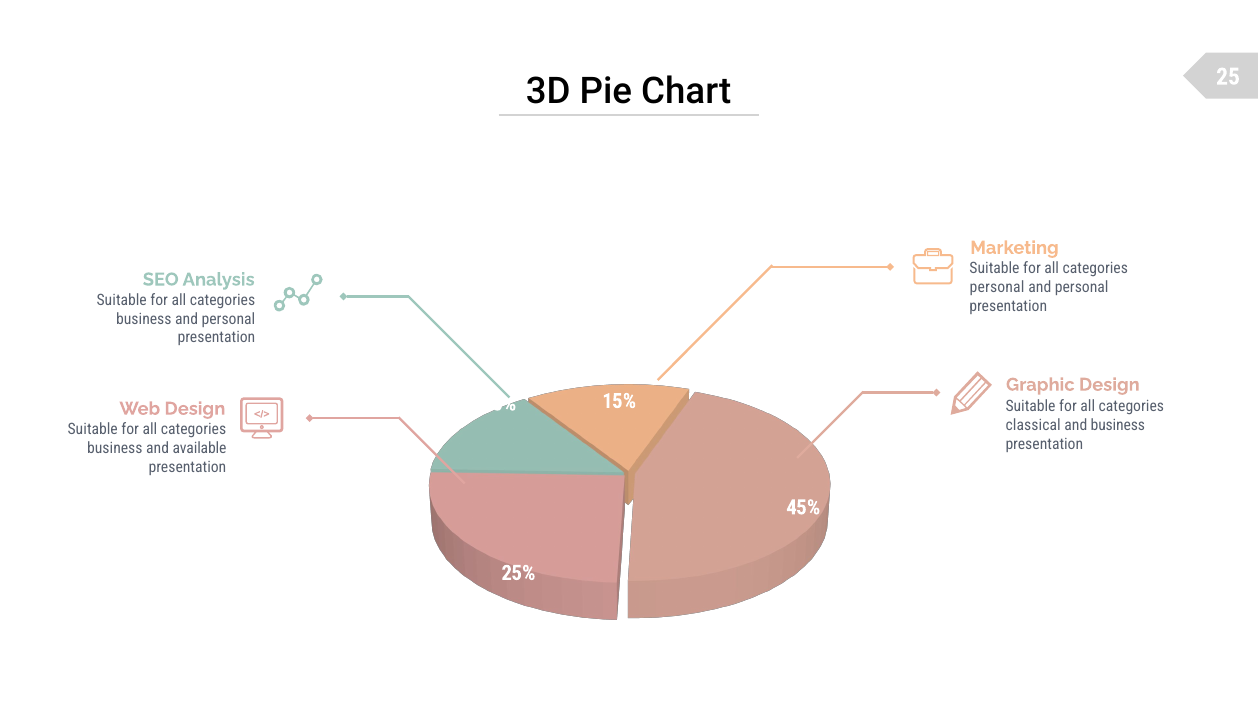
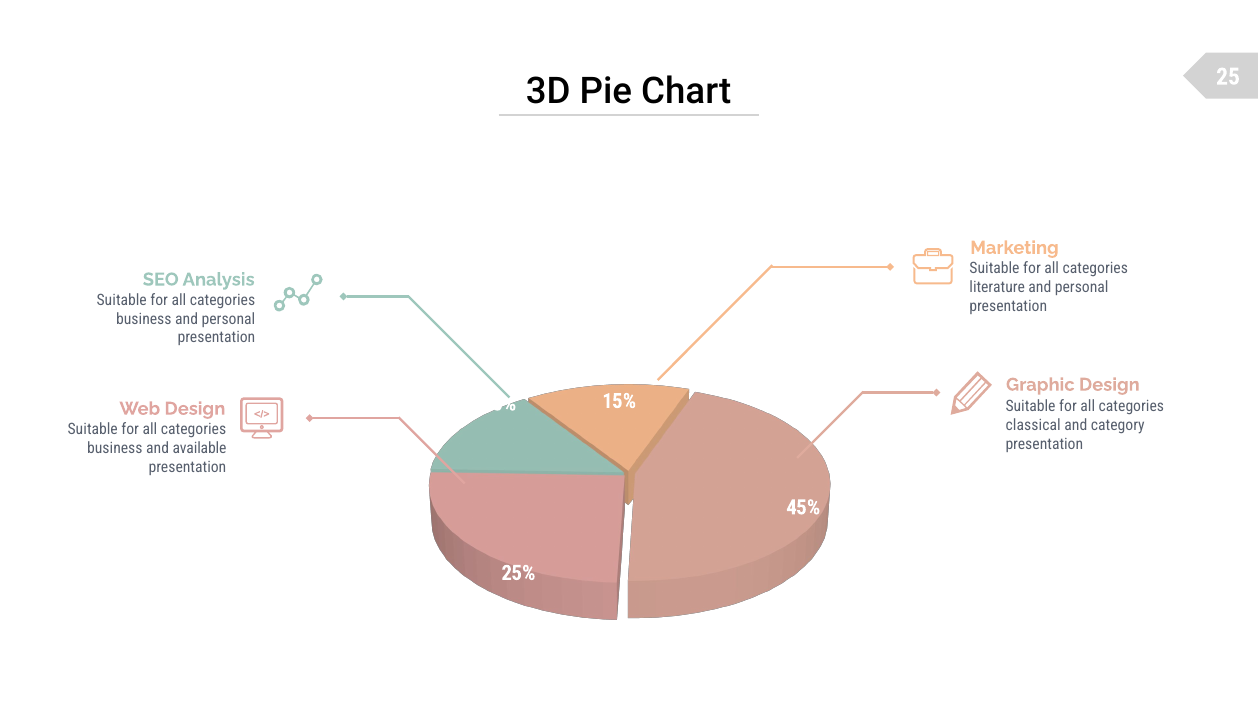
personal: personal -> literature (997, 287)
and business: business -> category (1118, 425)
